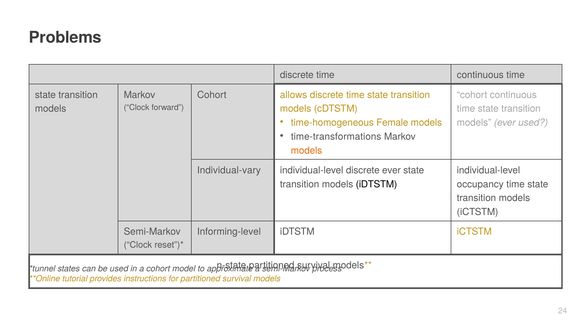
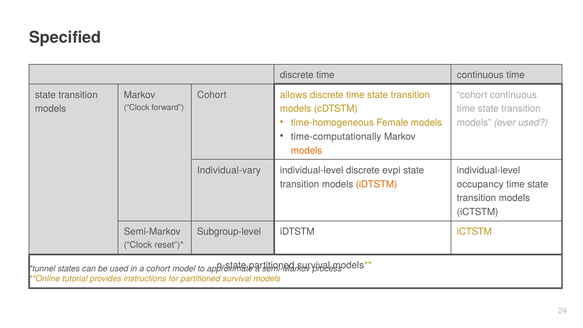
Problems: Problems -> Specified (65, 38)
time-transformations: time-transformations -> time-computationally (336, 137)
discrete ever: ever -> evpi (391, 170)
iDTSTM colour: black -> orange (376, 184)
Informing-level: Informing-level -> Subgroup-level (229, 232)
